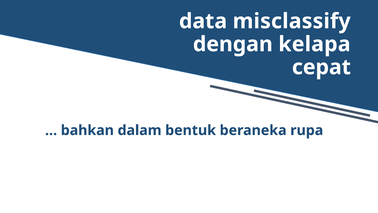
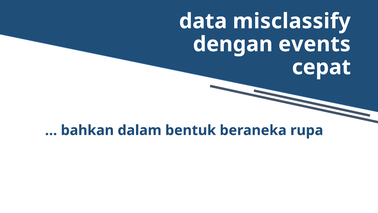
kelapa: kelapa -> events (314, 44)
